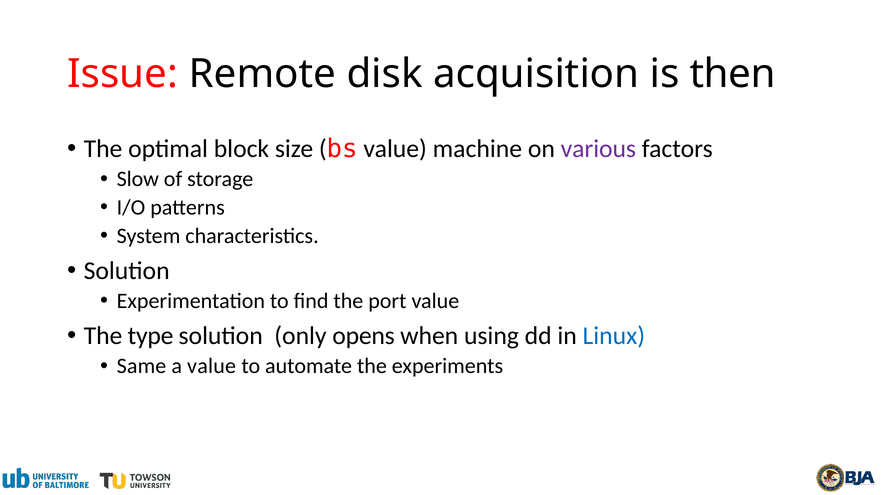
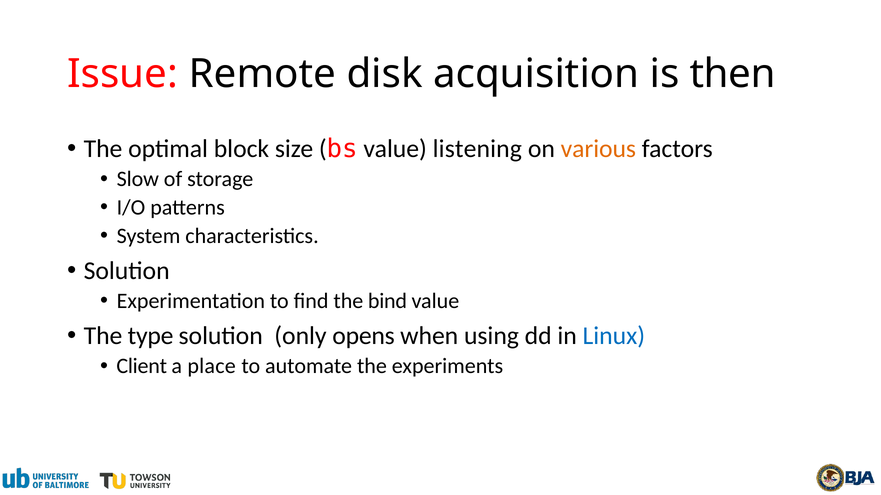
machine: machine -> listening (477, 149)
various colour: purple -> orange (598, 149)
port: port -> bind (387, 301)
Same: Same -> Client (142, 367)
a value: value -> place (212, 367)
